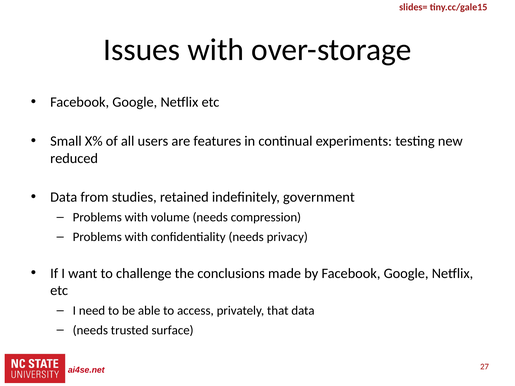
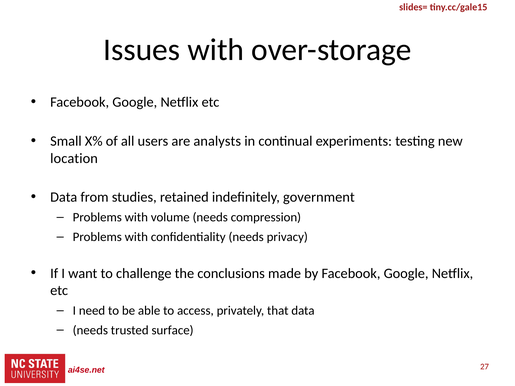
features: features -> analysts (217, 141)
reduced: reduced -> location (74, 158)
